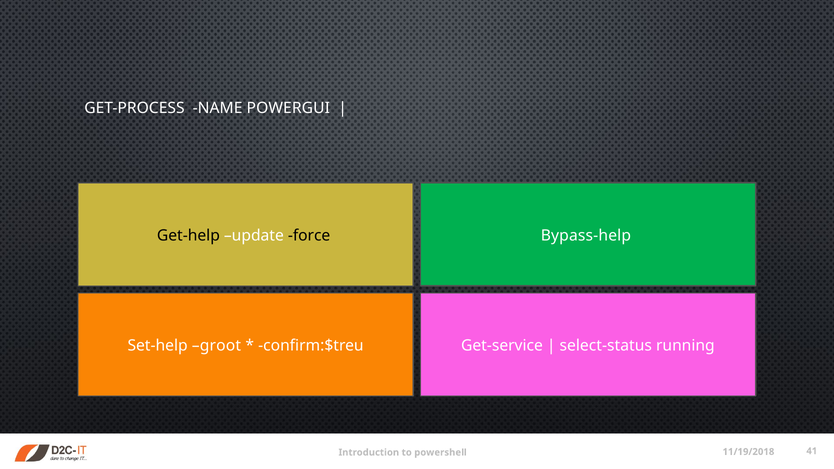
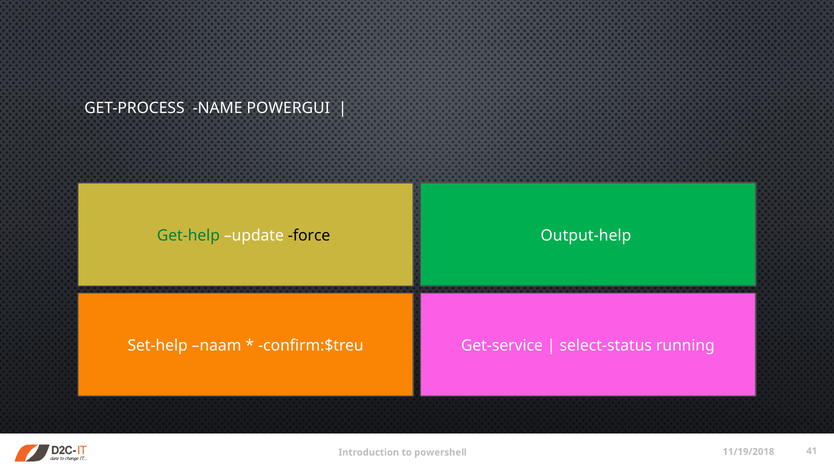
Bypass-help: Bypass-help -> Output-help (586, 235)
Get-help colour: black -> green (188, 236)
groot: groot -> naam (217, 346)
